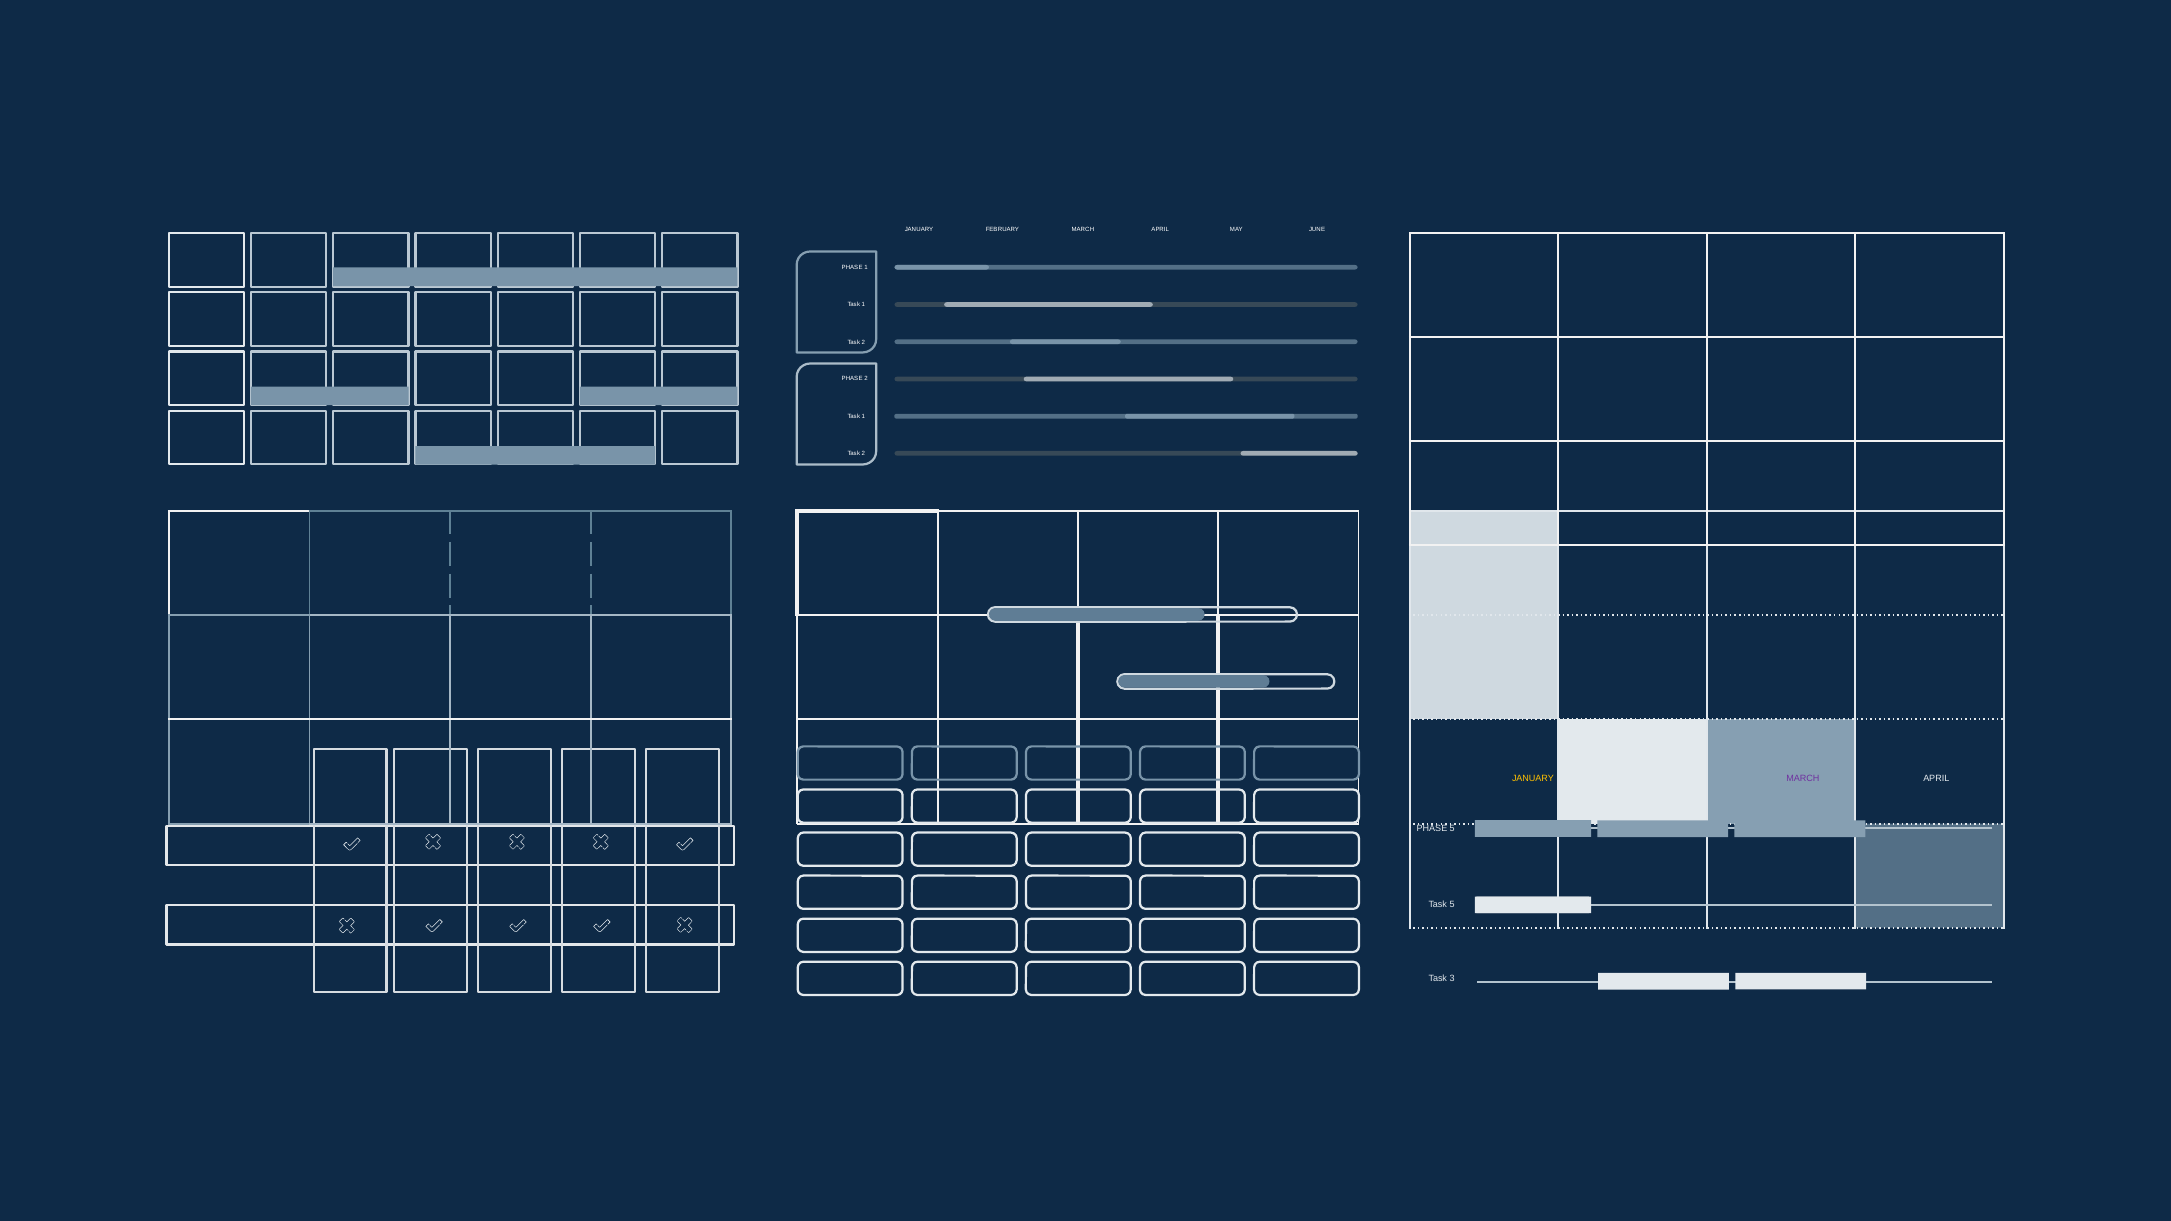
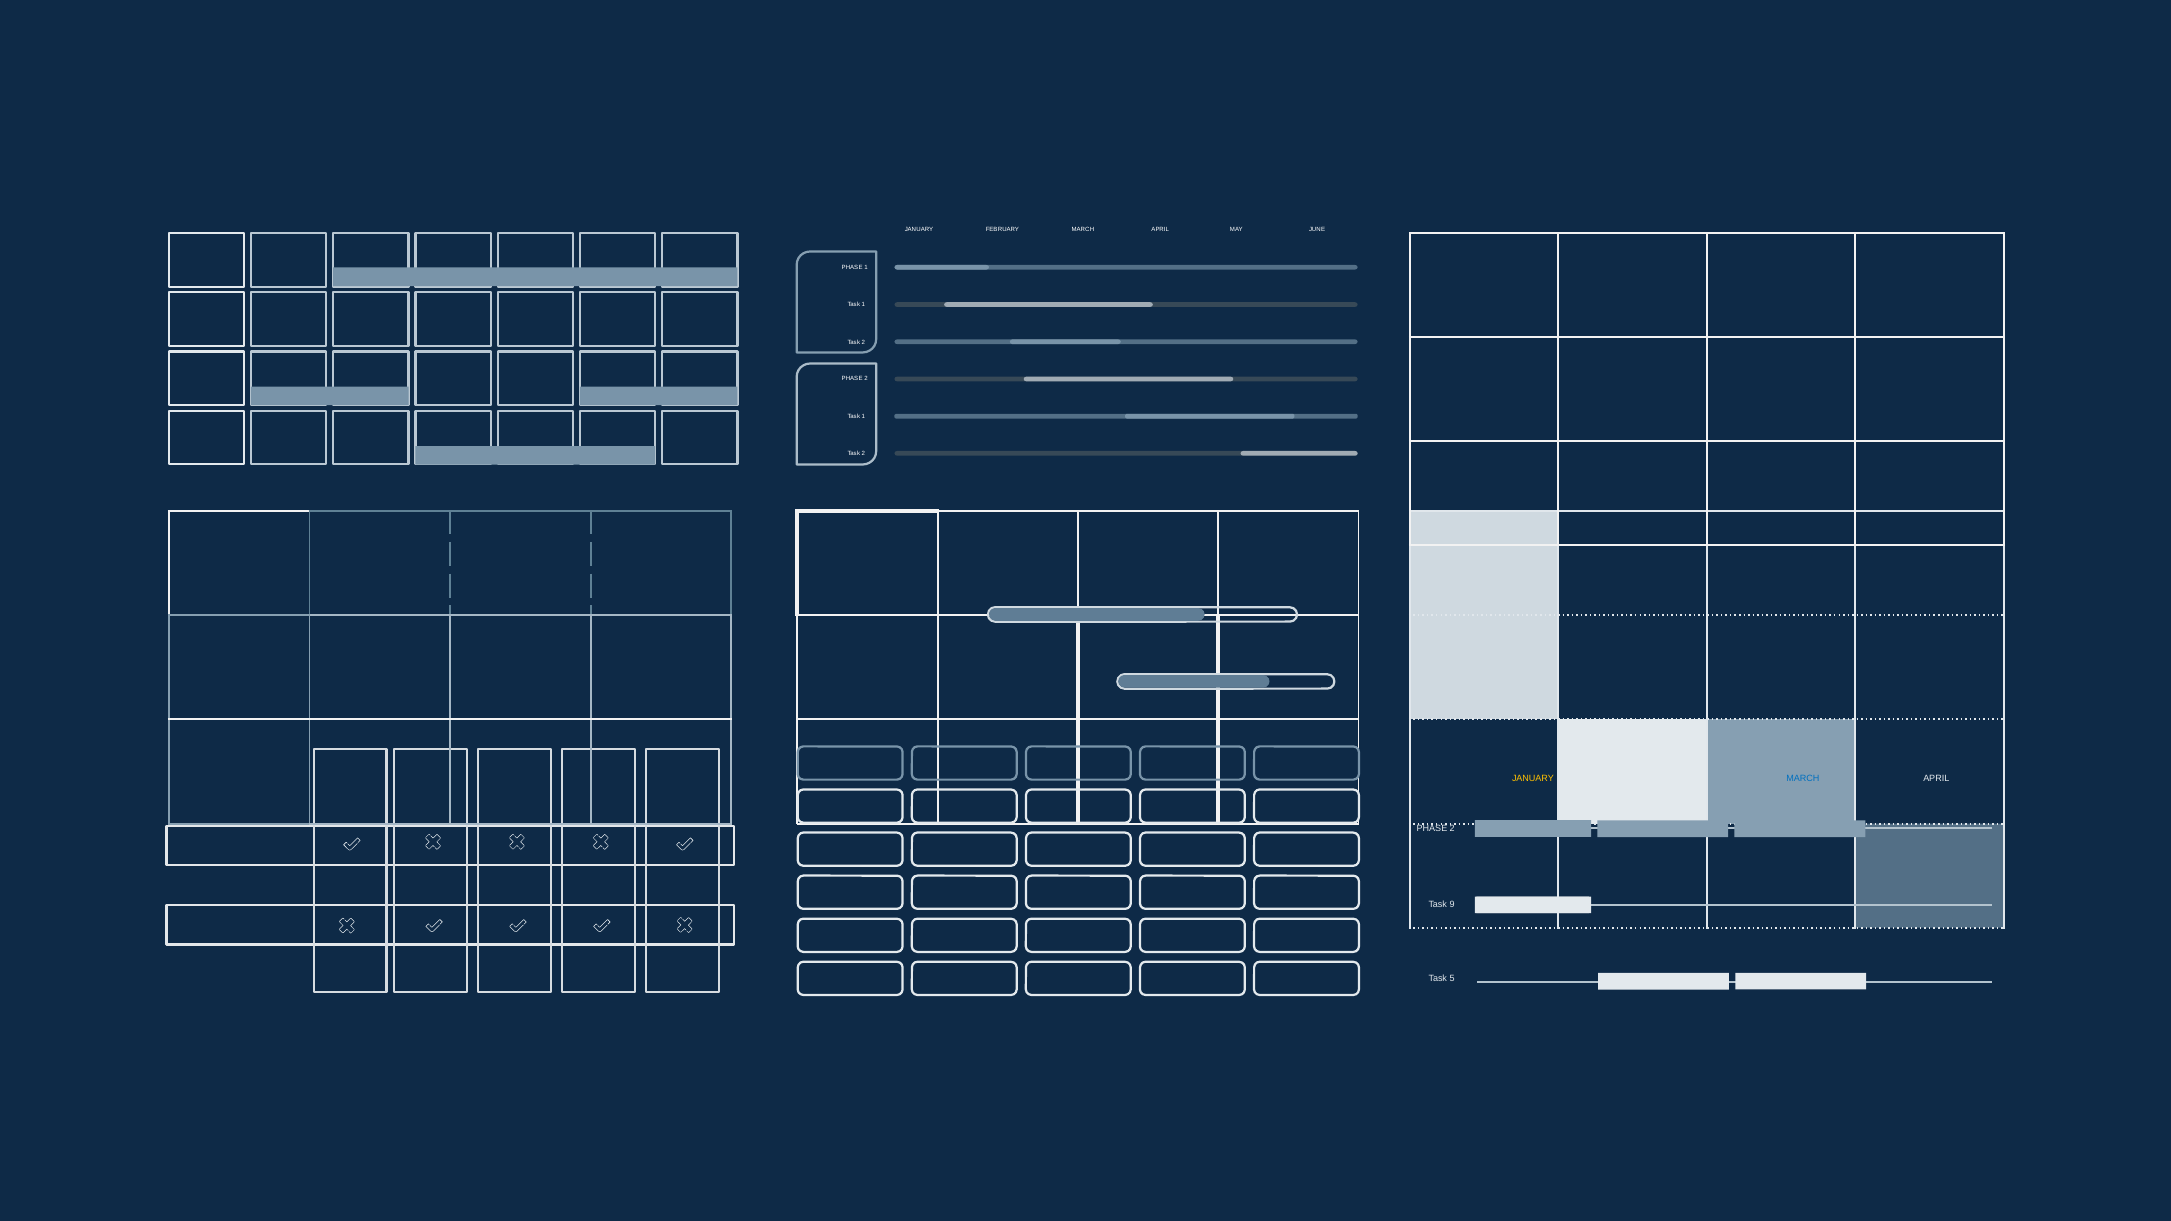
MARCH colour: purple -> blue (1803, 779)
5: 5 -> 2 (1452, 829)
Task 5: 5 -> 9 (1452, 904)
3: 3 -> 5 (1452, 979)
